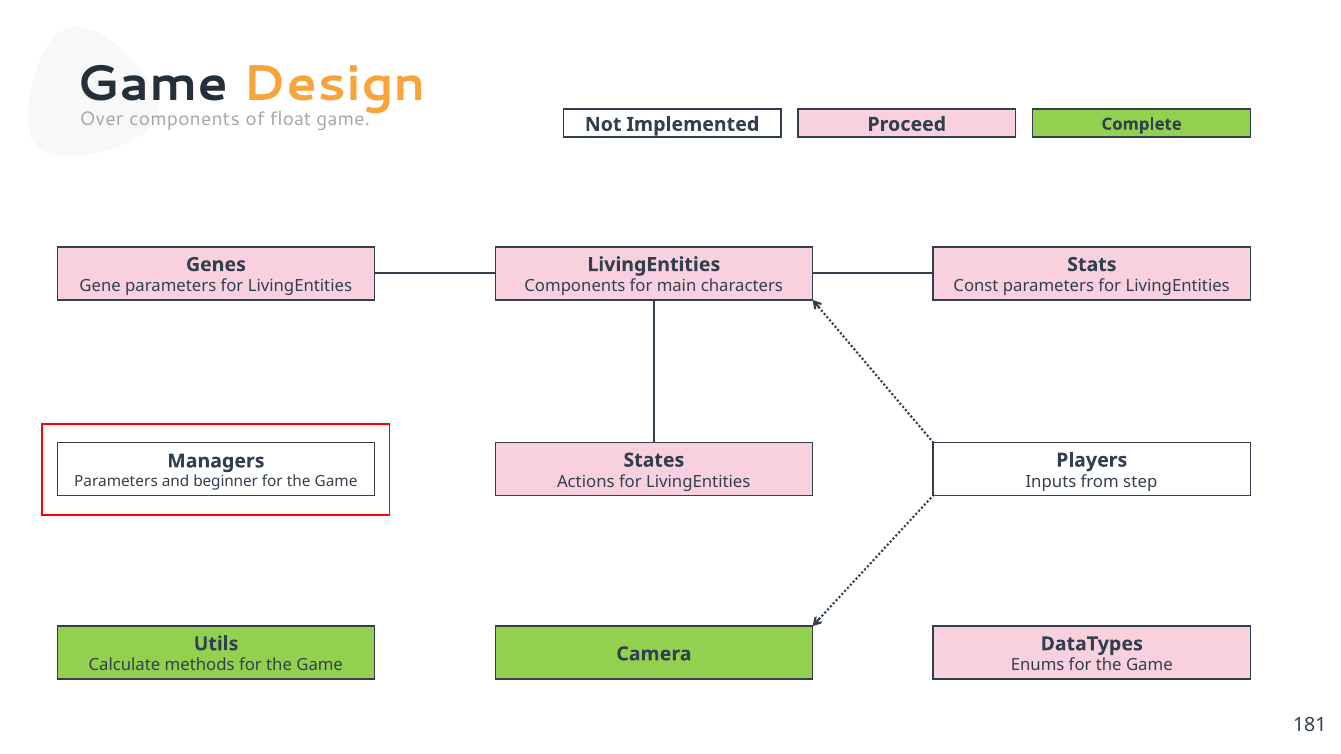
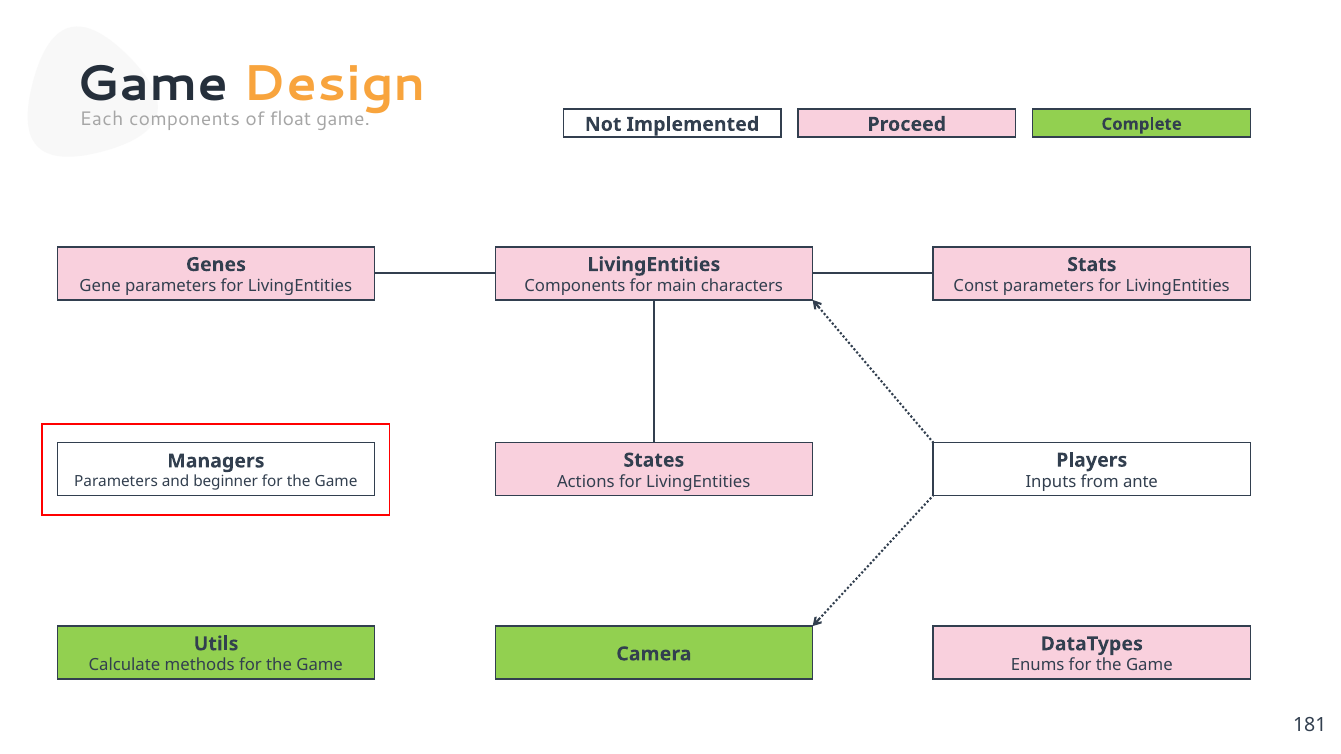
Over: Over -> Each (102, 119)
step: step -> ante (1140, 482)
